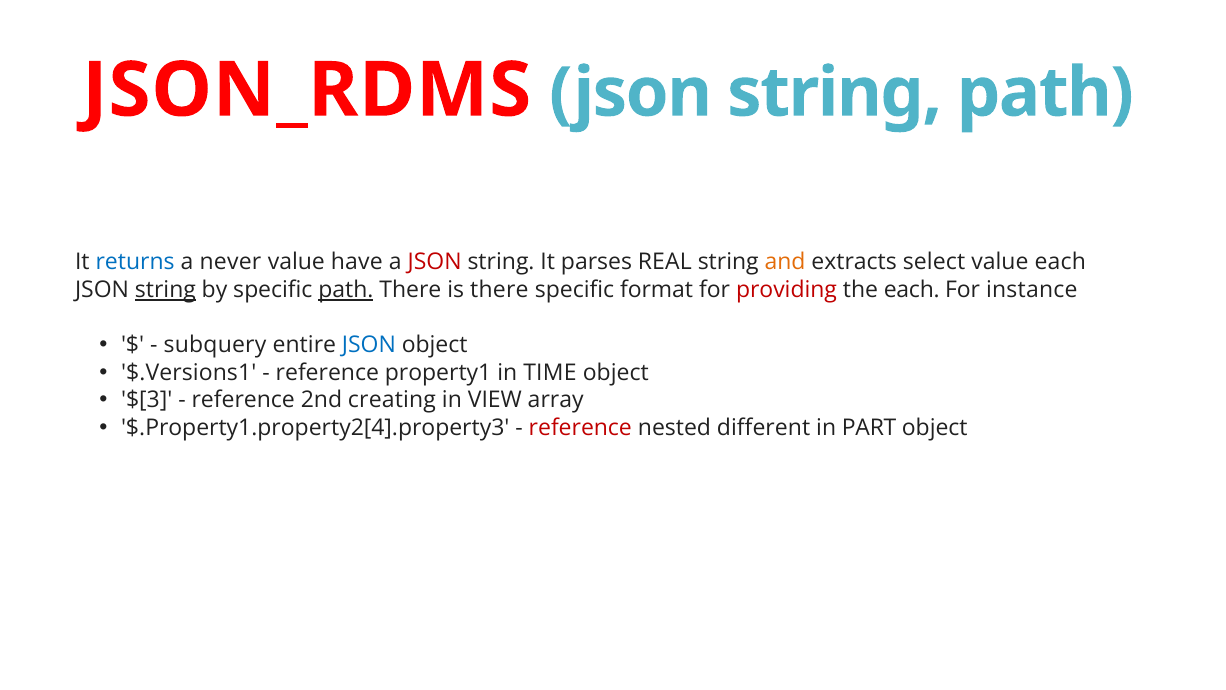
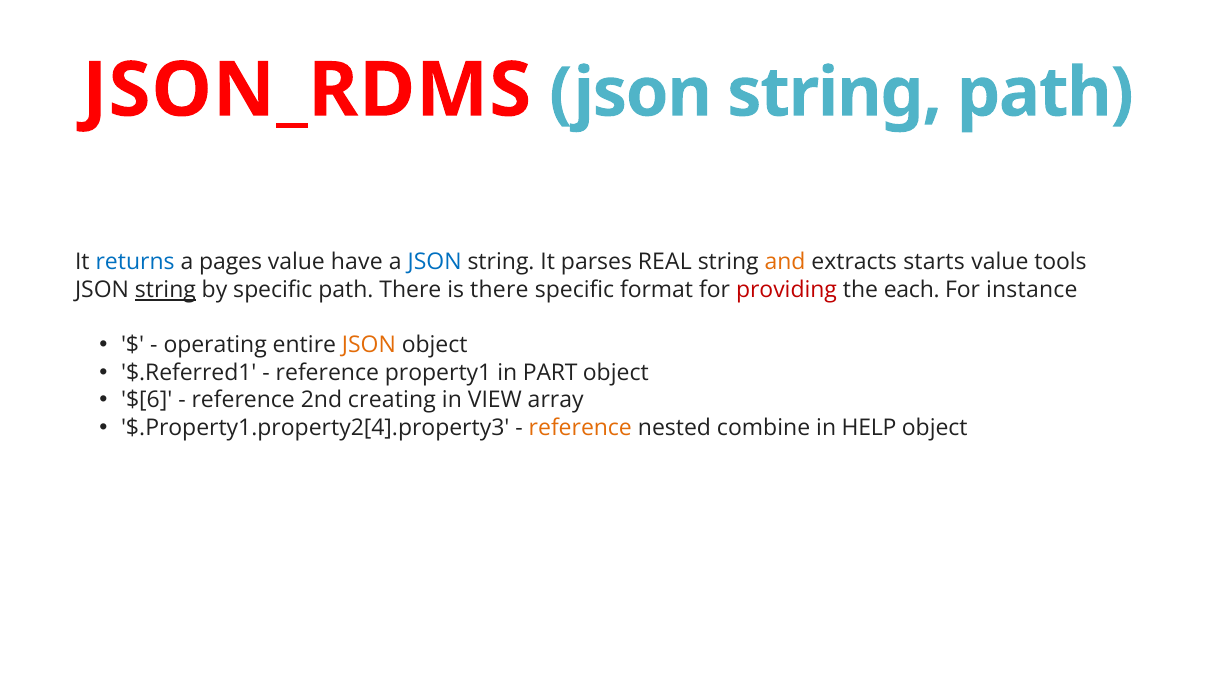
never: never -> pages (231, 262)
JSON colour: red -> blue (435, 262)
select: select -> starts (934, 262)
value each: each -> tools (1060, 262)
path underline: present -> none (346, 290)
subquery: subquery -> operating (215, 345)
JSON colour: blue -> orange (369, 345)
$.Versions1: $.Versions1 -> $.Referred1 (189, 373)
TIME: TIME -> PART (550, 373)
$[3: $[3 -> $[6 (147, 400)
reference colour: red -> orange (580, 428)
different: different -> combine (764, 428)
PART: PART -> HELP (869, 428)
